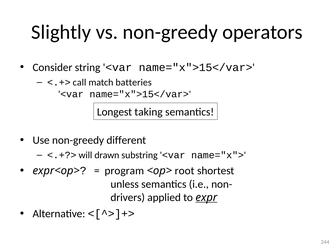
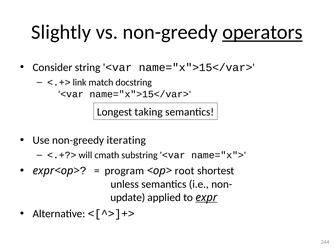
operators underline: none -> present (262, 32)
call: call -> link (80, 83)
batteries: batteries -> docstring (134, 83)
different: different -> iterating (126, 141)
drawn: drawn -> cmath (107, 156)
drivers: drivers -> update (128, 198)
